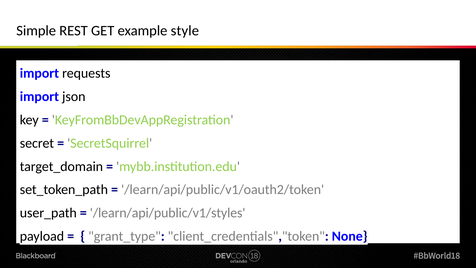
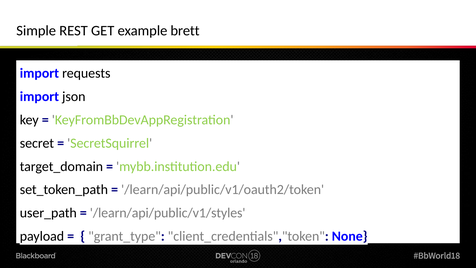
style: style -> brett (185, 31)
